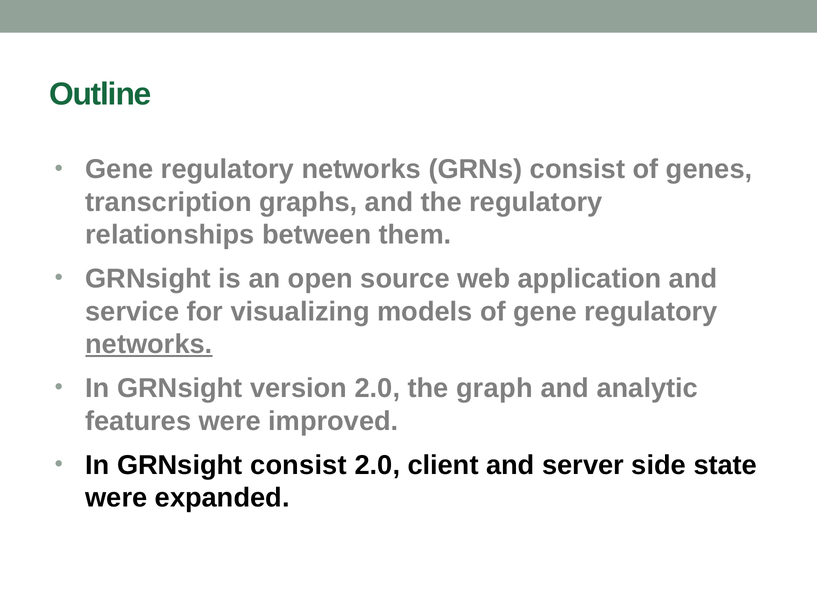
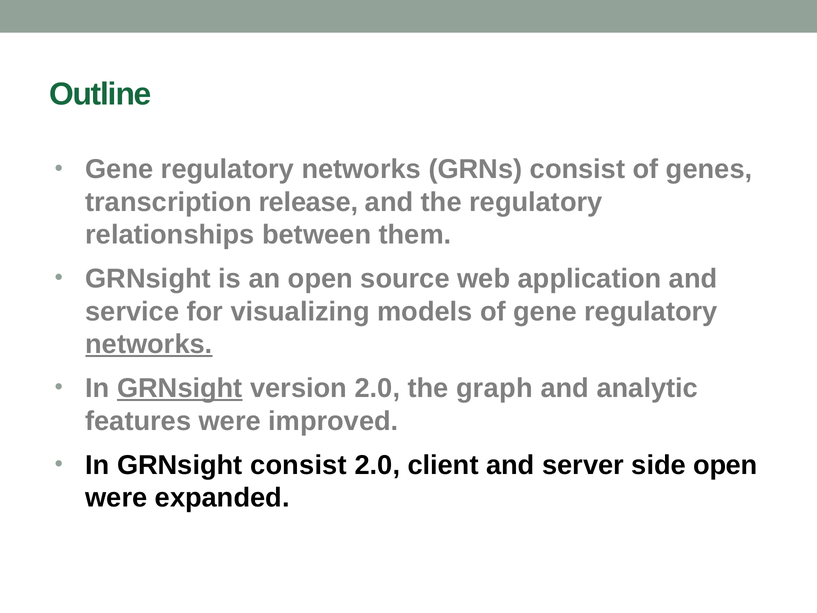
graphs: graphs -> release (308, 202)
GRNsight underline: none -> present (180, 388)
side state: state -> open (725, 465)
